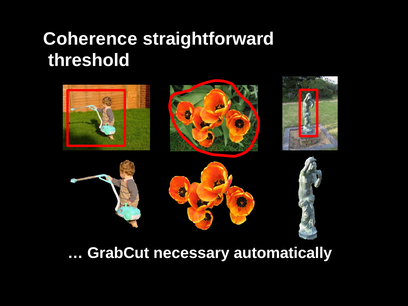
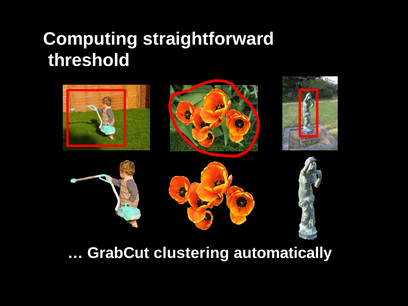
Coherence: Coherence -> Computing (90, 39)
necessary: necessary -> clustering (191, 253)
